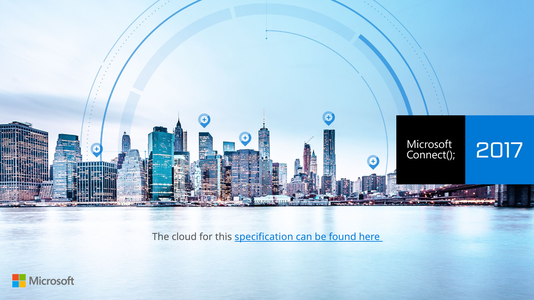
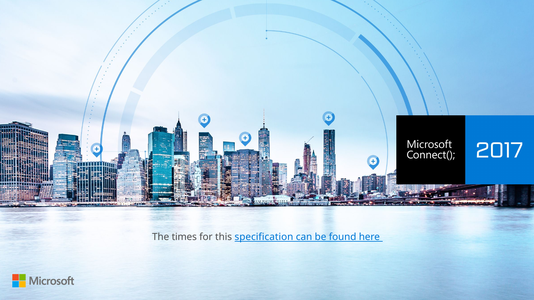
cloud: cloud -> times (184, 237)
